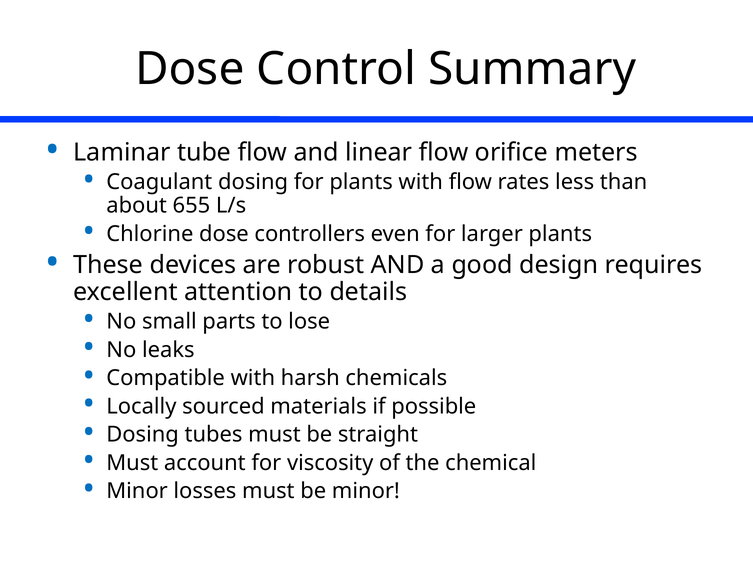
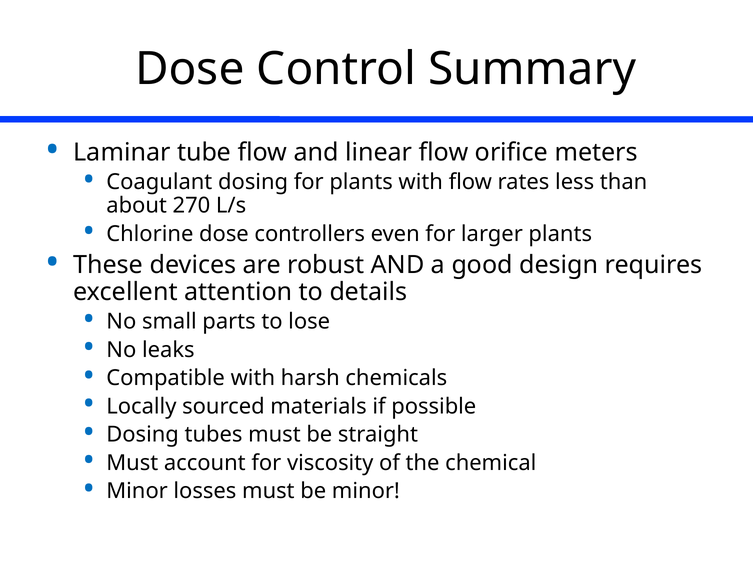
655: 655 -> 270 (191, 206)
